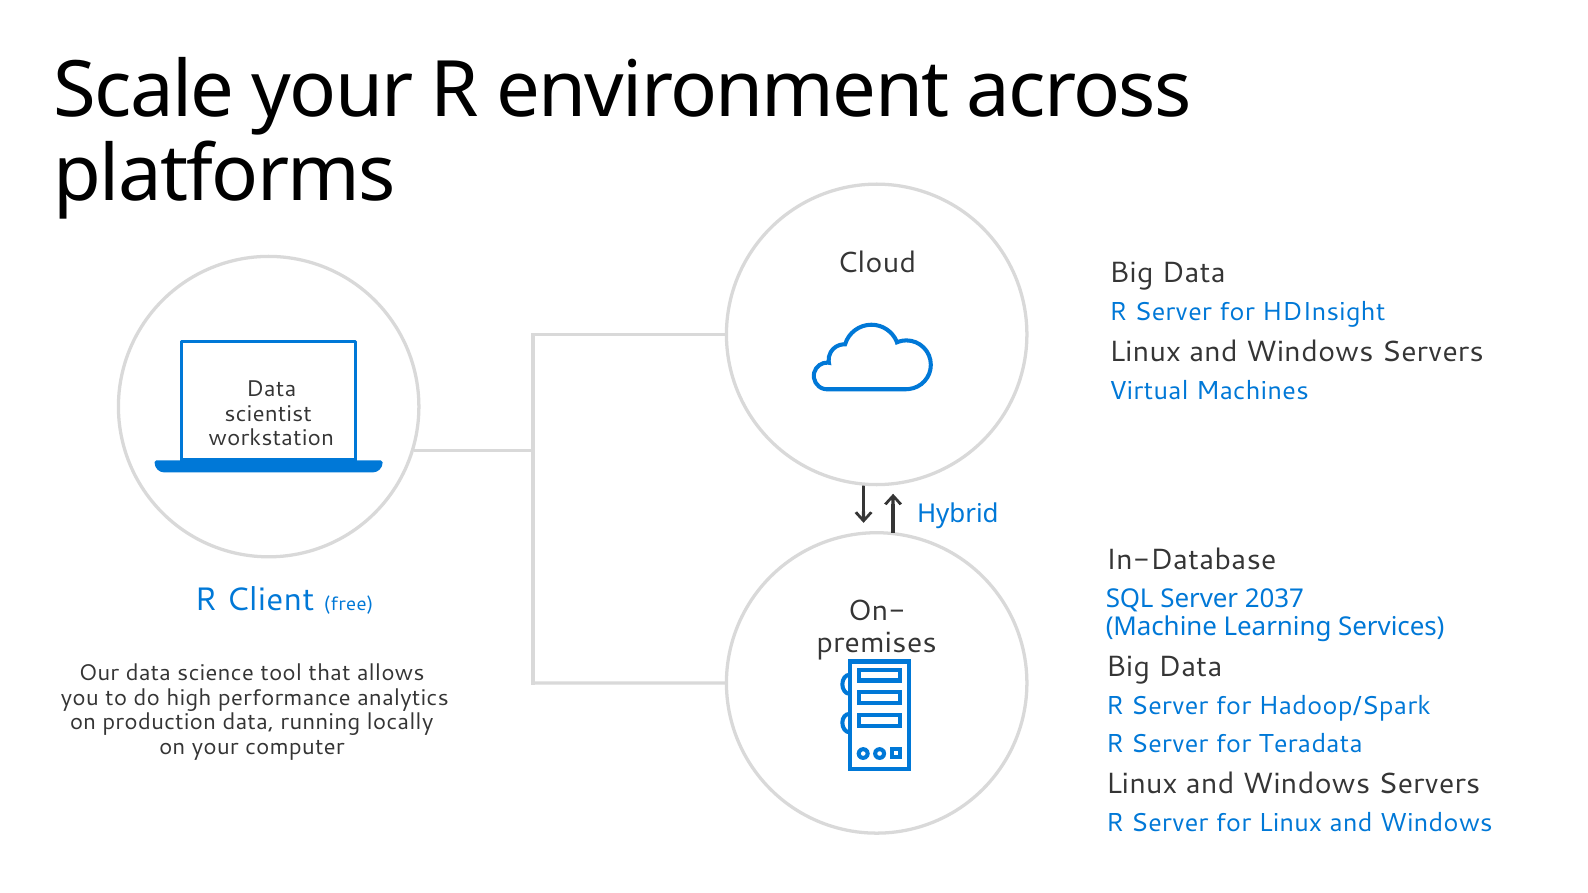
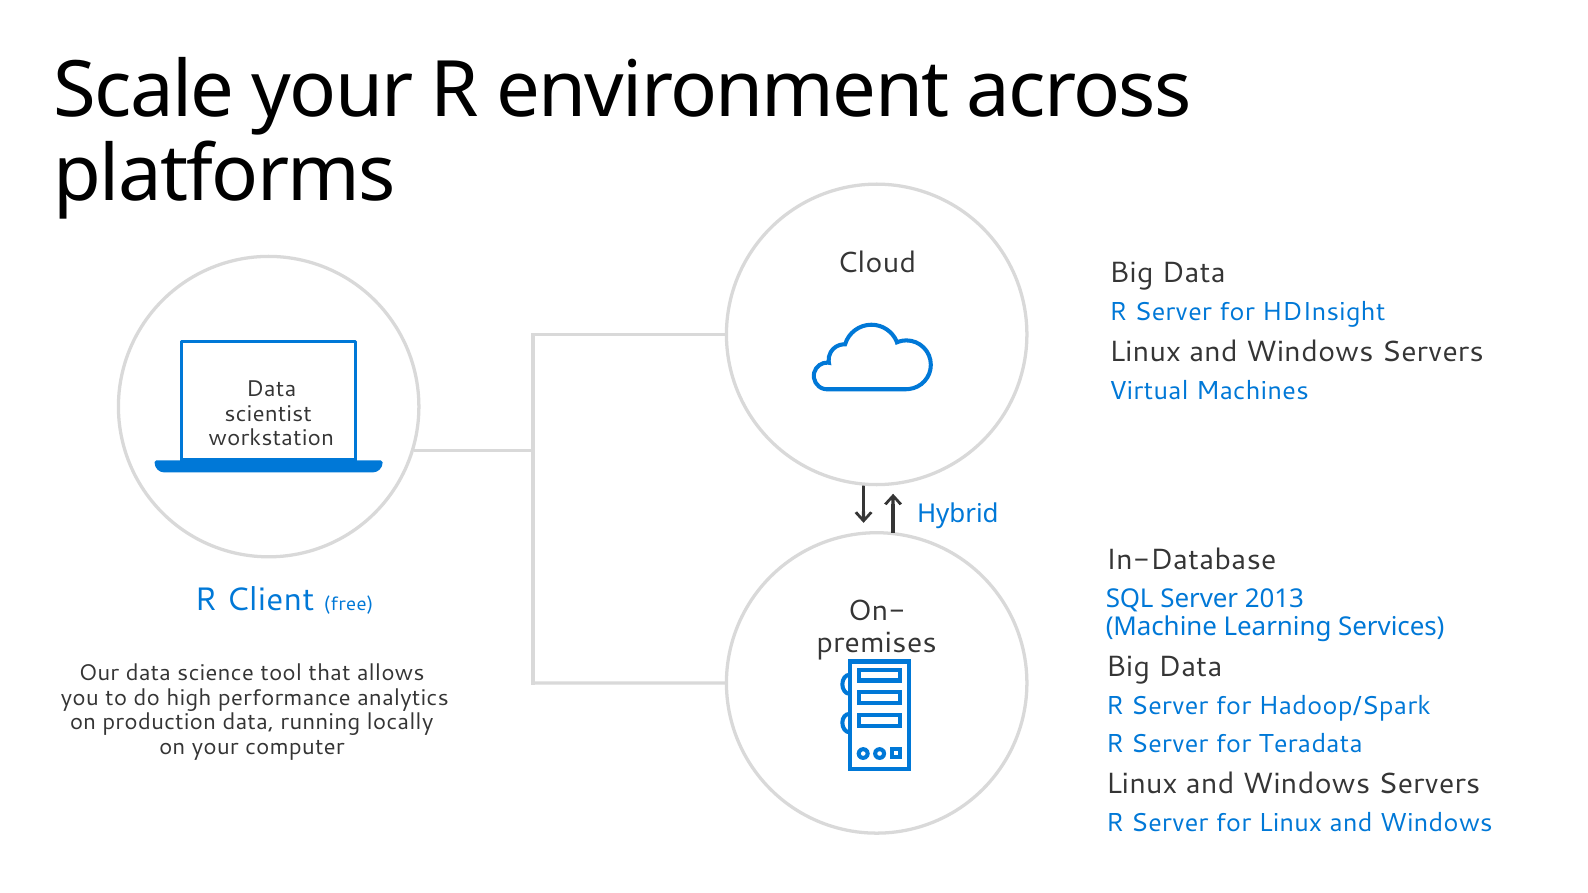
2037: 2037 -> 2013 (1274, 599)
